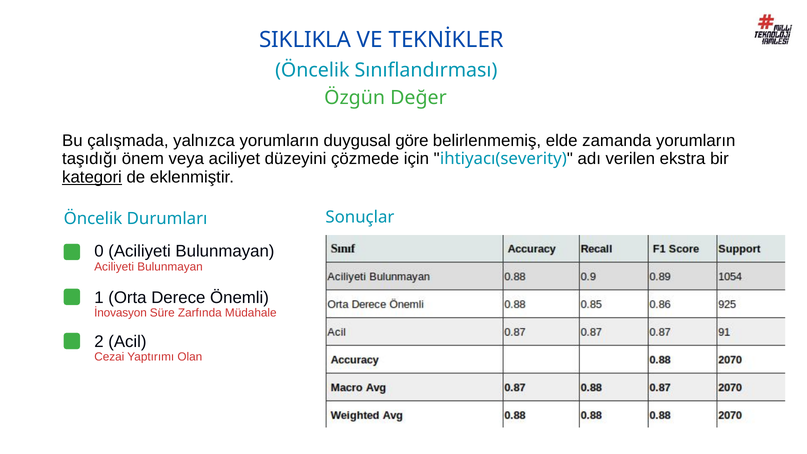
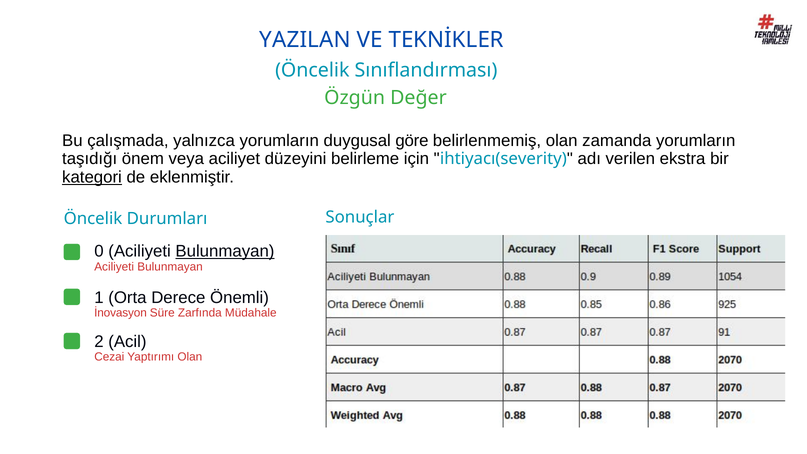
SIKLIKLA: SIKLIKLA -> YAZILAN (305, 40)
belirlenmemiş elde: elde -> olan (562, 141)
çözmede: çözmede -> belirleme (365, 159)
Bulunmayan underline: none -> present (225, 251)
